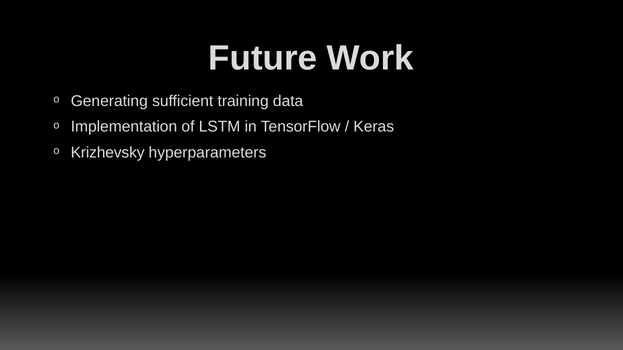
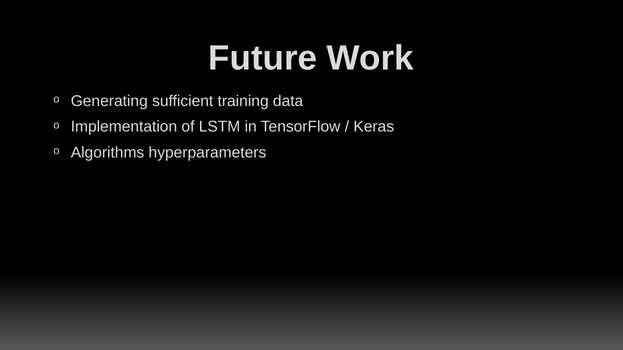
Krizhevsky: Krizhevsky -> Algorithms (108, 153)
